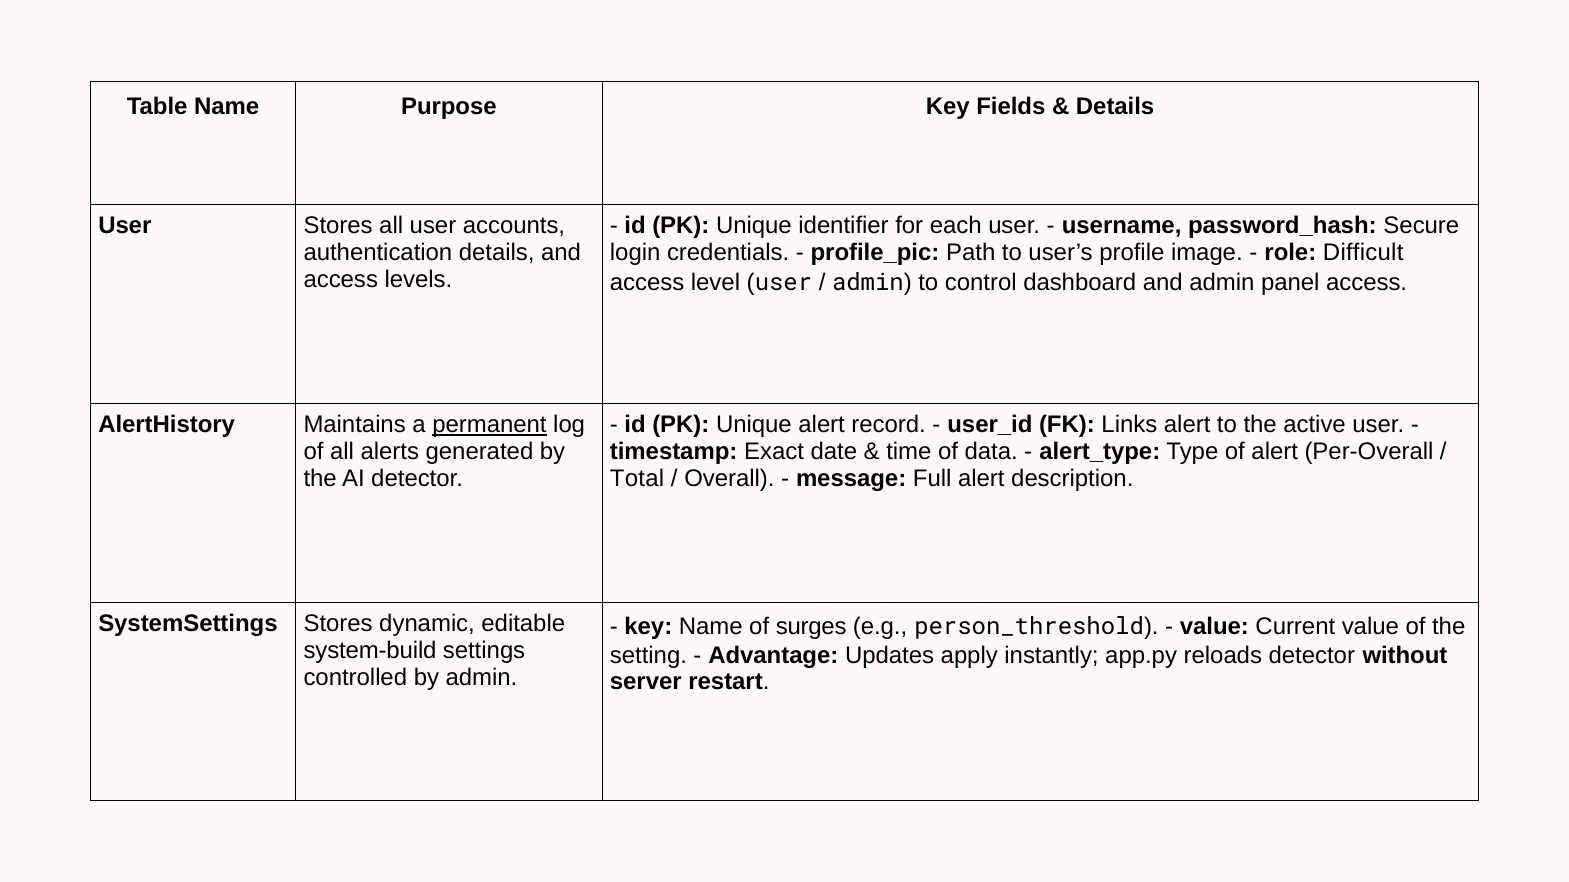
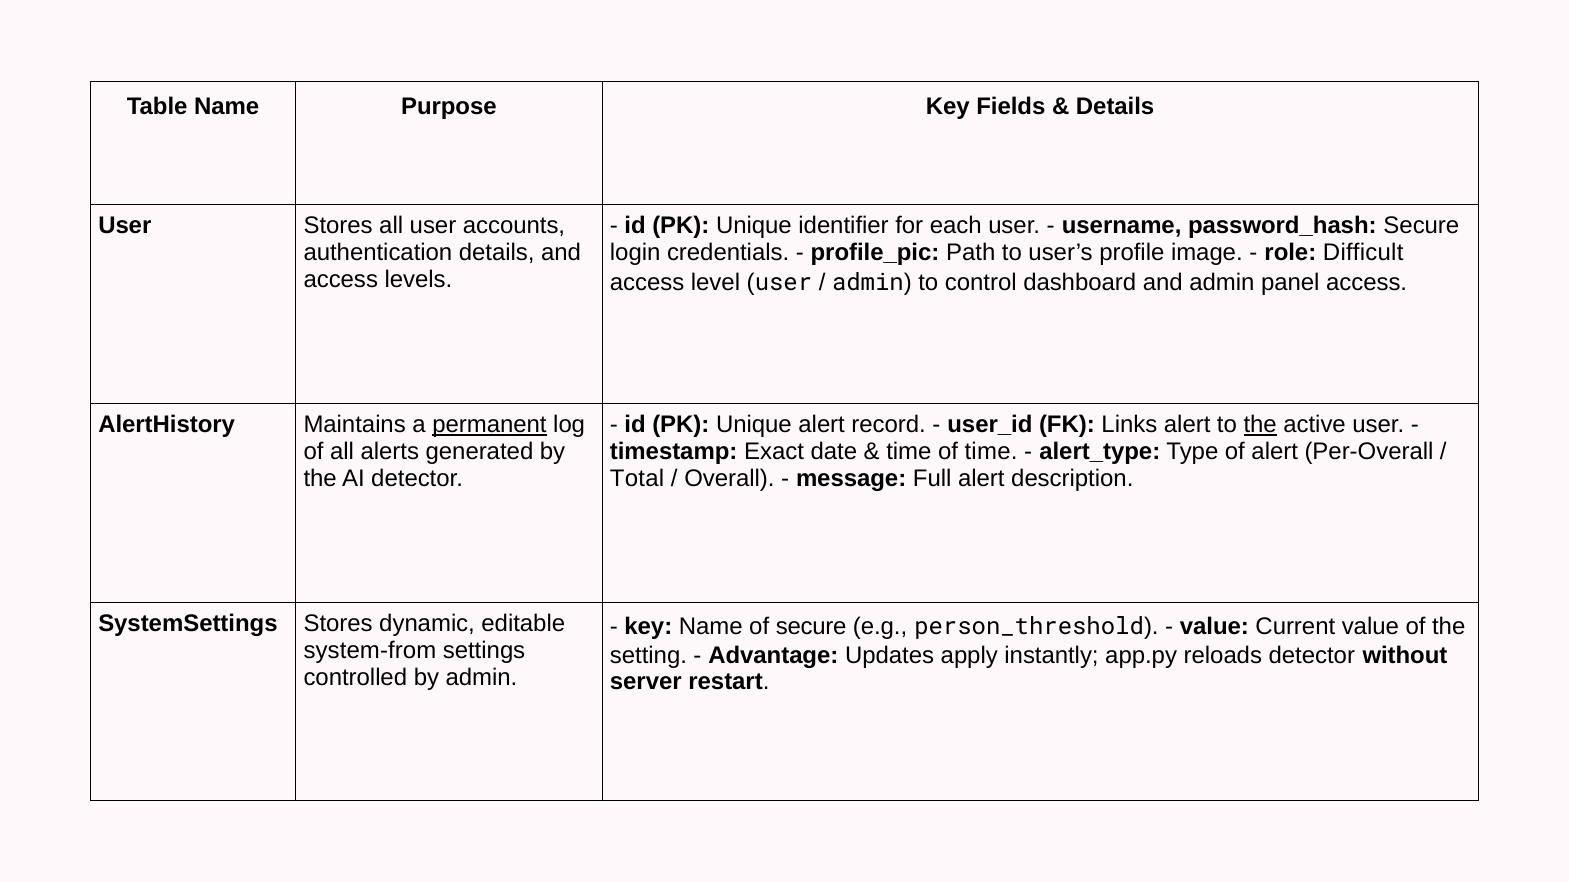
the underline: none -> present (1260, 425)
of data: data -> time (991, 452)
of surges: surges -> secure (811, 627)
system-build: system-build -> system-from (370, 651)
